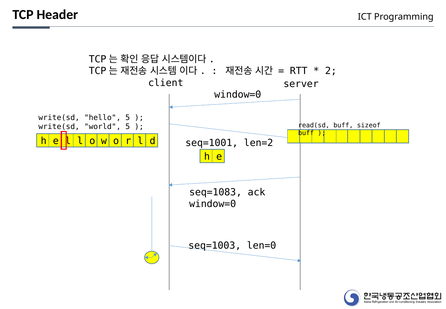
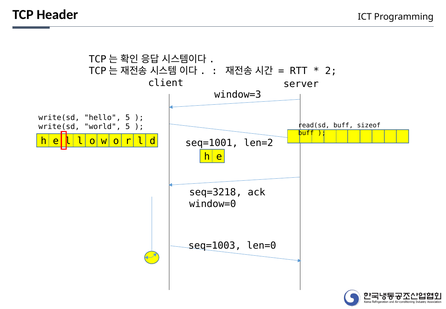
window=0: window=0 -> window=3 (238, 95)
seq=1083: seq=1083 -> seq=3218 (216, 192)
